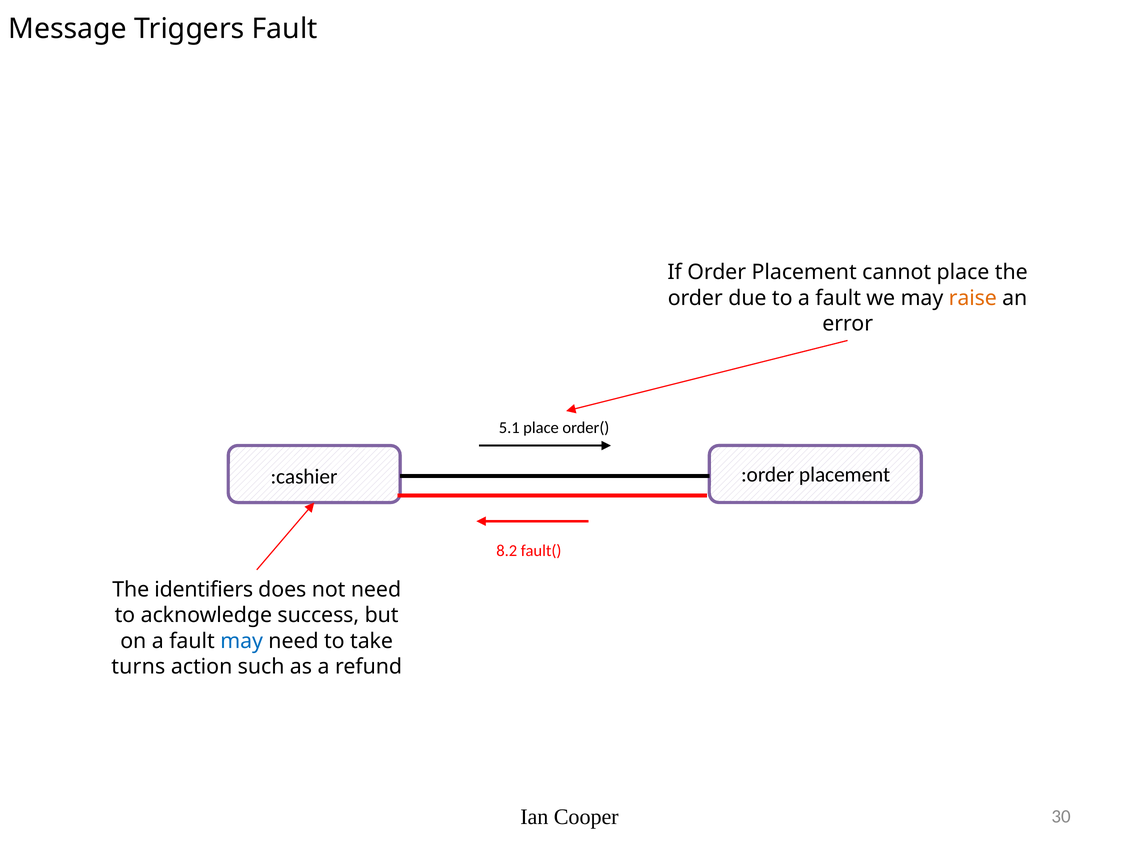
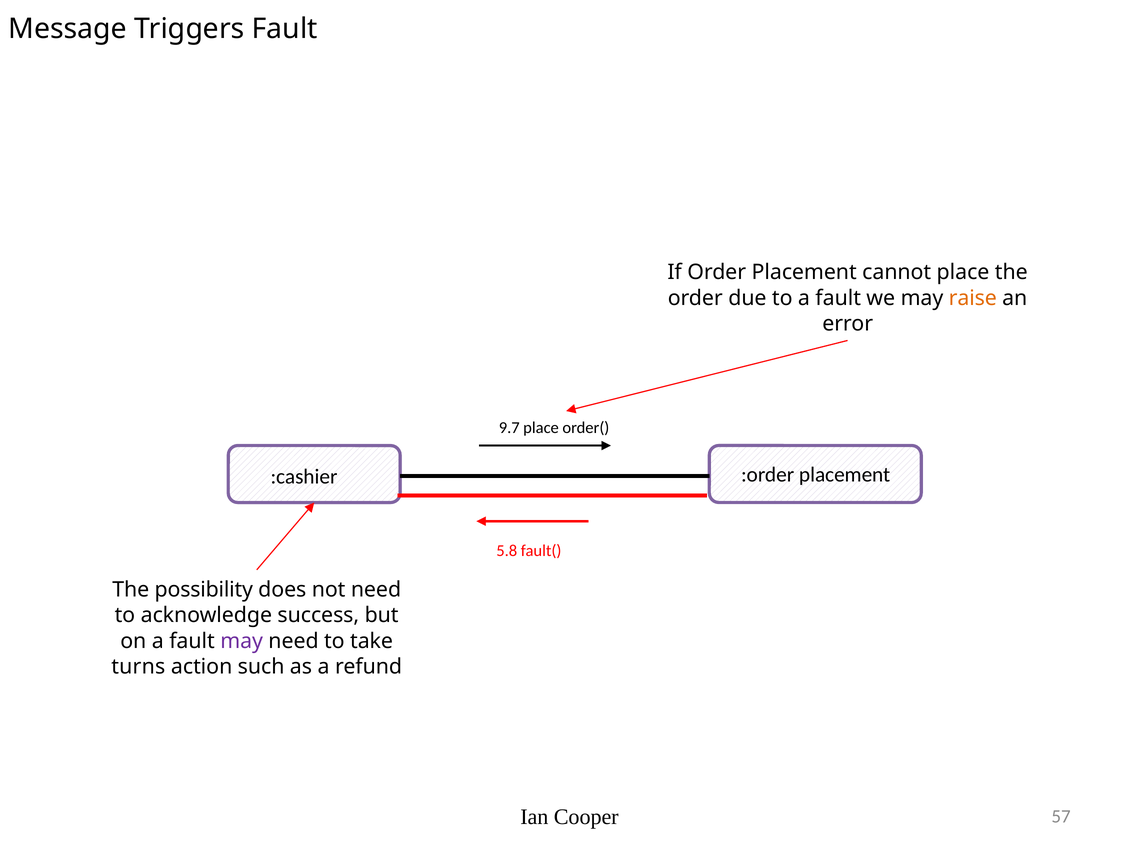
5.1: 5.1 -> 9.7 (509, 427)
8.2: 8.2 -> 5.8 (507, 550)
identifiers: identifiers -> possibility (204, 589)
may colour: blue -> purple (242, 640)
30: 30 -> 57 (1061, 816)
